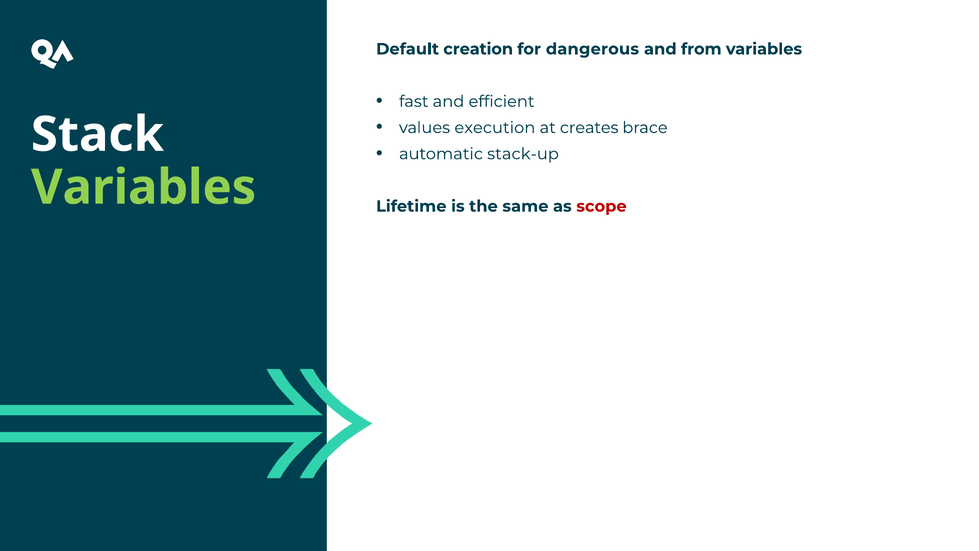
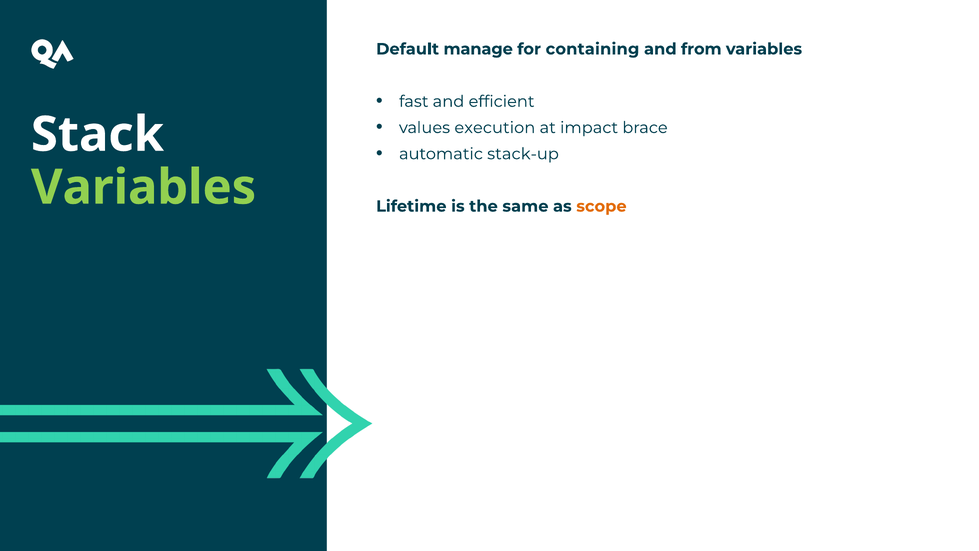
creation: creation -> manage (478, 49)
dangerous: dangerous -> containing (592, 49)
creates: creates -> impact (589, 128)
scope colour: red -> orange (601, 206)
